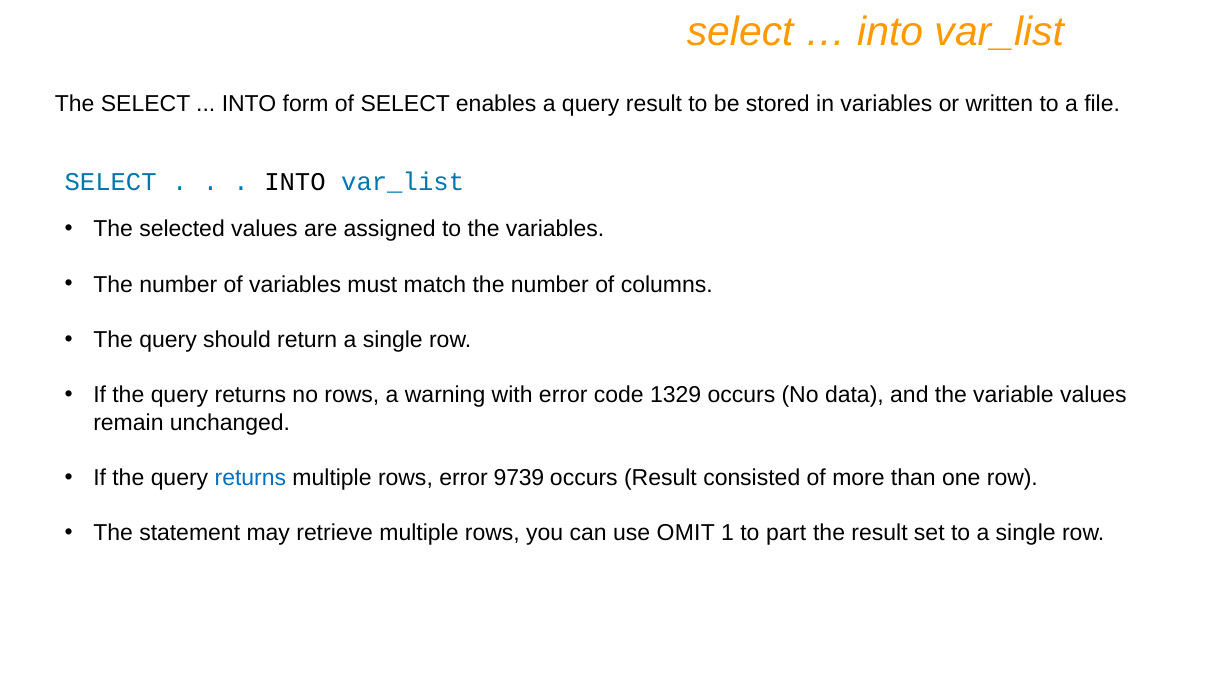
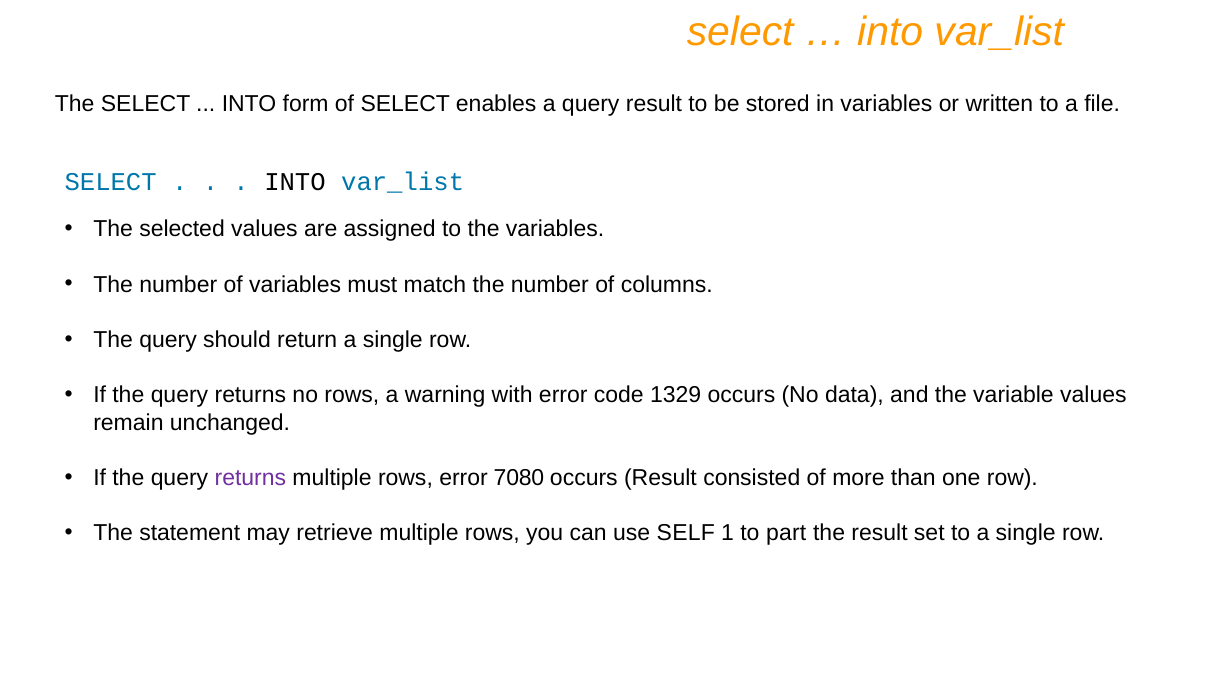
returns colour: blue -> purple (250, 478)
9739: 9739 -> 7080 (519, 478)
OMIT: OMIT -> SELF (686, 533)
